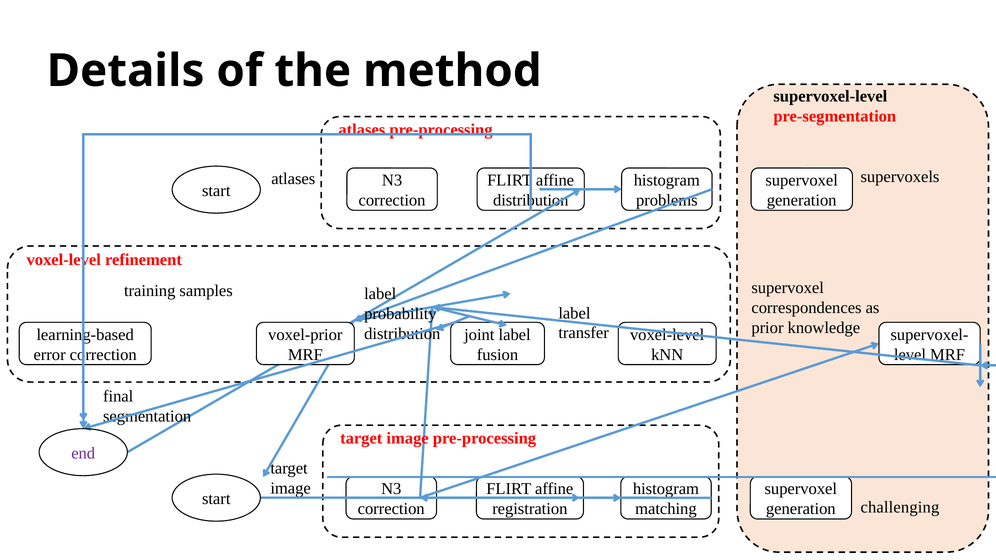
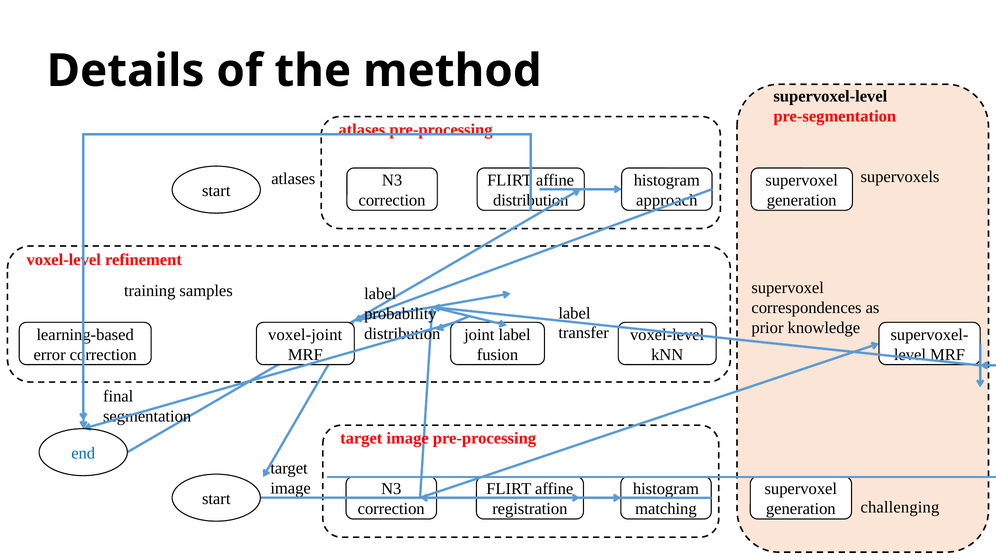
problems: problems -> approach (667, 200)
voxel-prior: voxel-prior -> voxel-joint (305, 335)
end colour: purple -> blue (83, 453)
